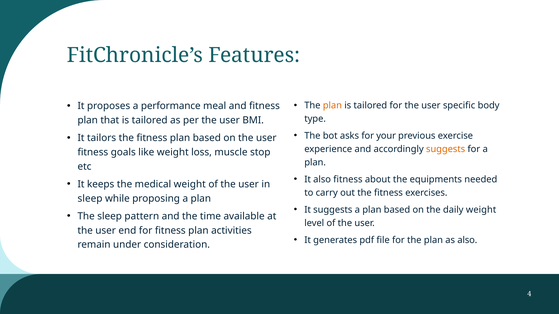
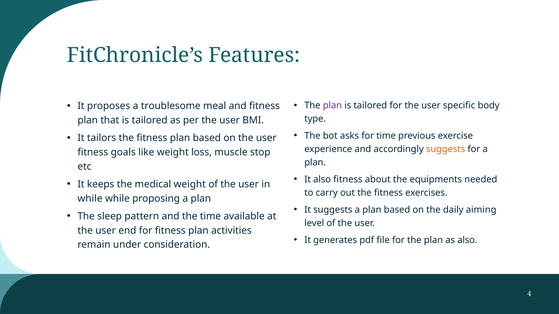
plan colour: orange -> purple (332, 106)
performance: performance -> troublesome (171, 106)
for your: your -> time (386, 136)
sleep: sleep -> while (90, 199)
daily weight: weight -> aiming (481, 210)
